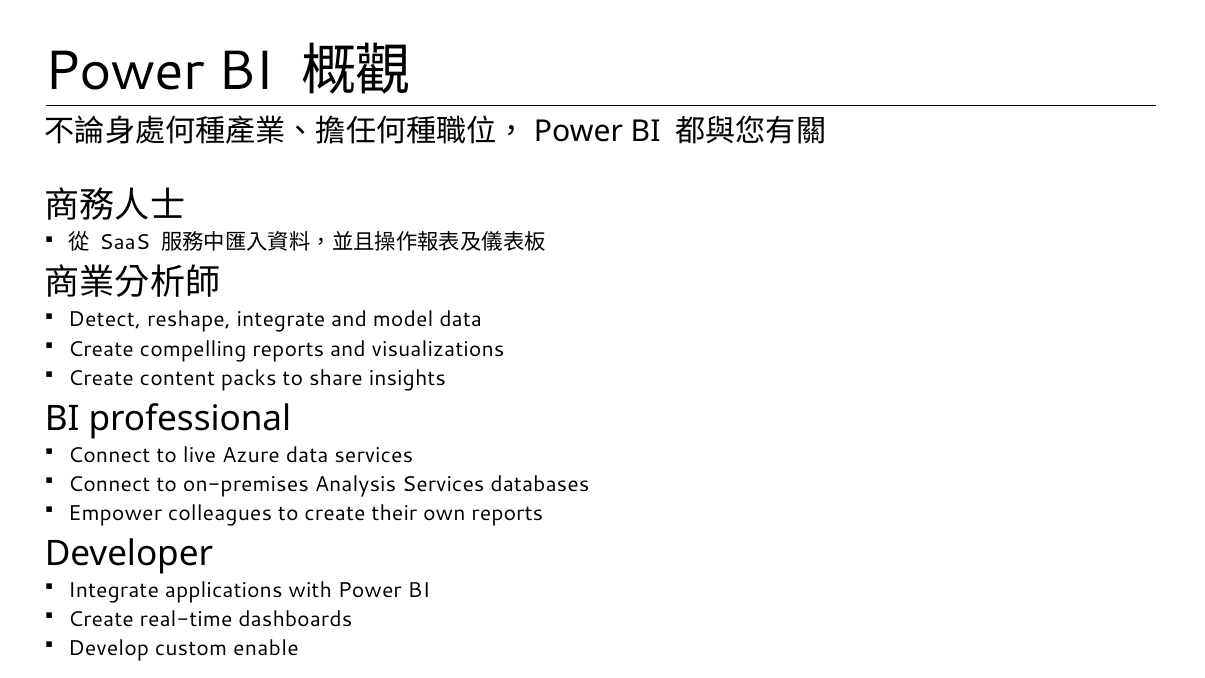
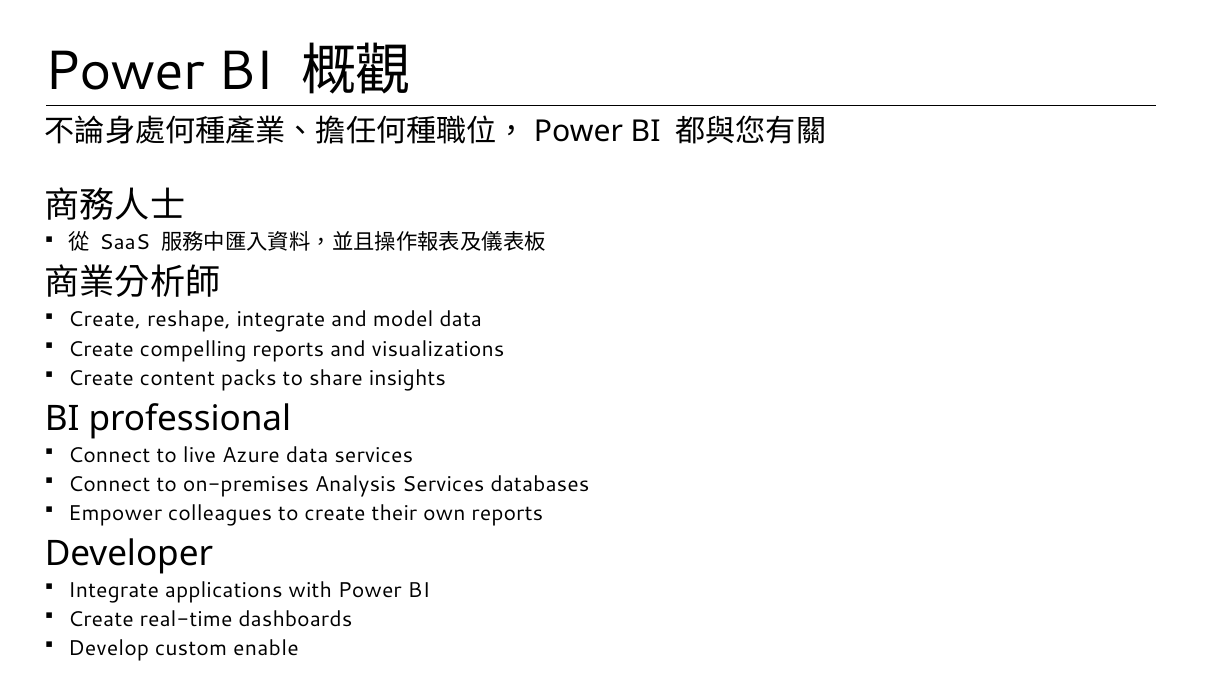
Detect: Detect -> Create (105, 320)
